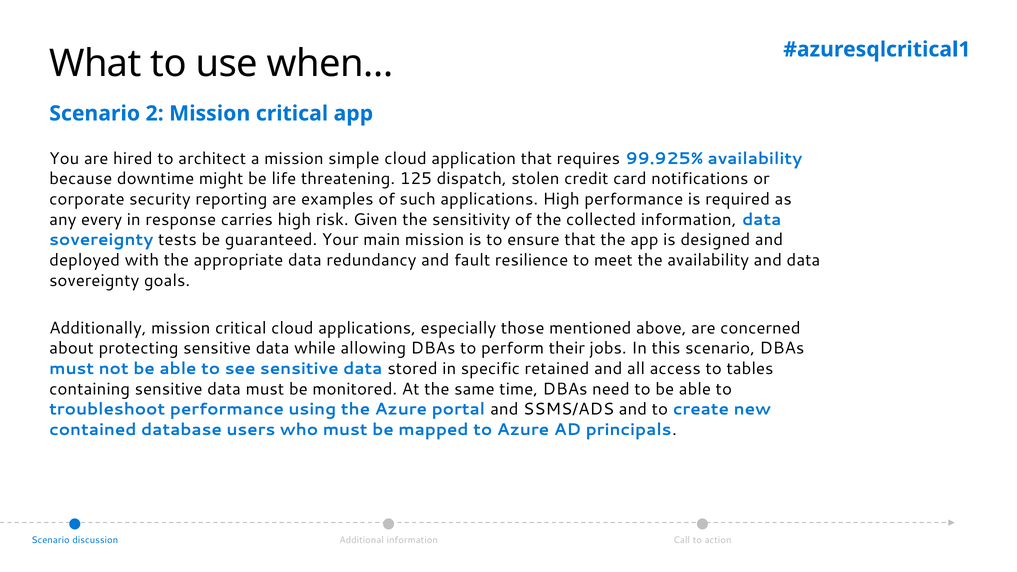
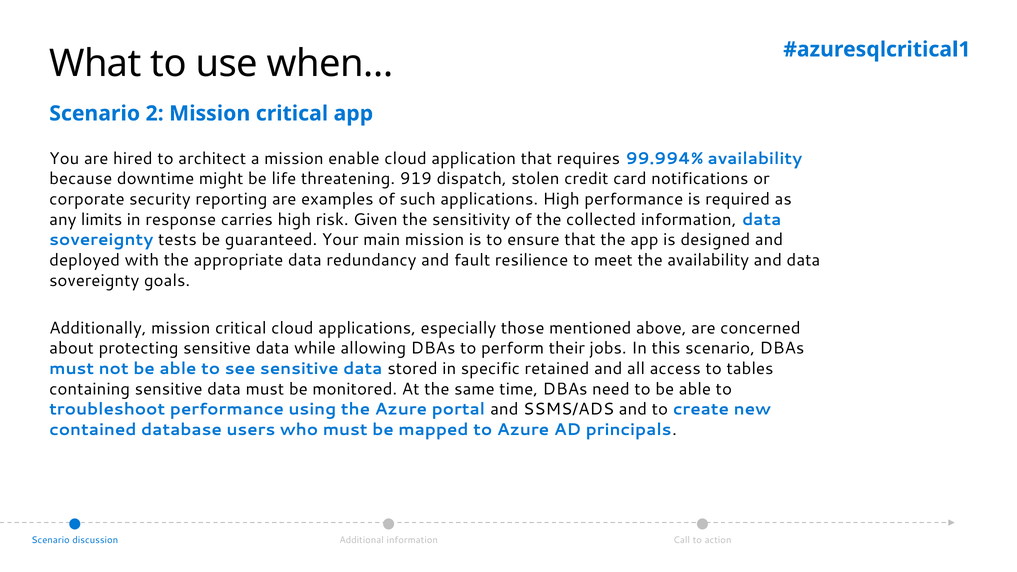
simple: simple -> enable (354, 159)
99.925%: 99.925% -> 99.994% (664, 159)
125: 125 -> 919 (416, 179)
every: every -> limits (102, 220)
